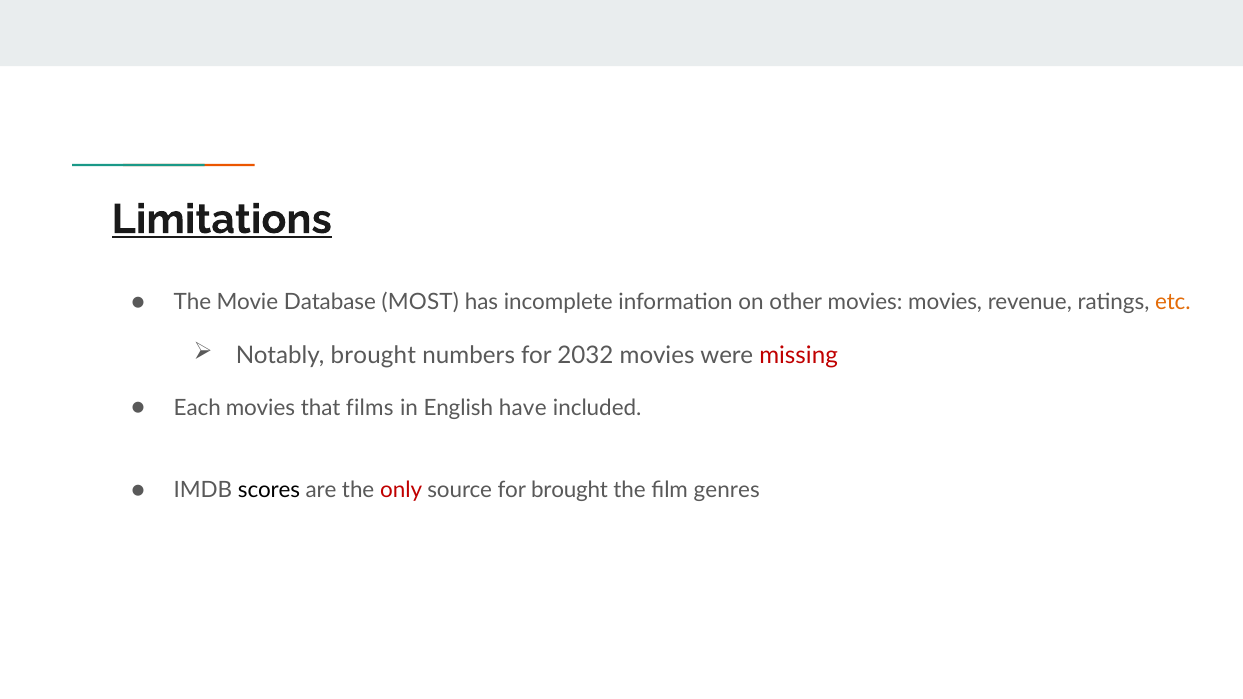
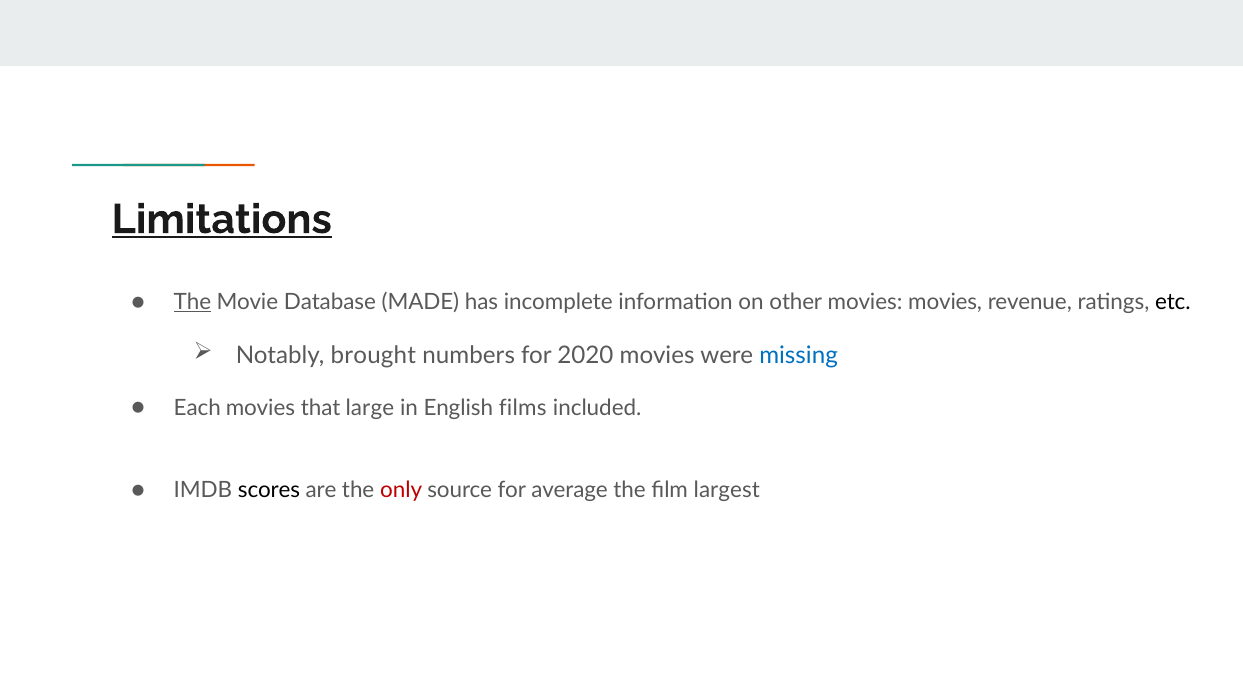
The underline: none -> present (192, 302)
MOST: MOST -> MADE (420, 302)
etc colour: orange -> black (1173, 302)
2032: 2032 -> 2020 (585, 355)
missing colour: red -> blue (799, 355)
films: films -> large (370, 408)
have: have -> films (523, 408)
for brought: brought -> average (570, 490)
genres: genres -> largest (727, 490)
